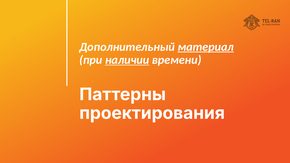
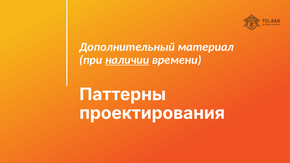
материал underline: present -> none (206, 47)
